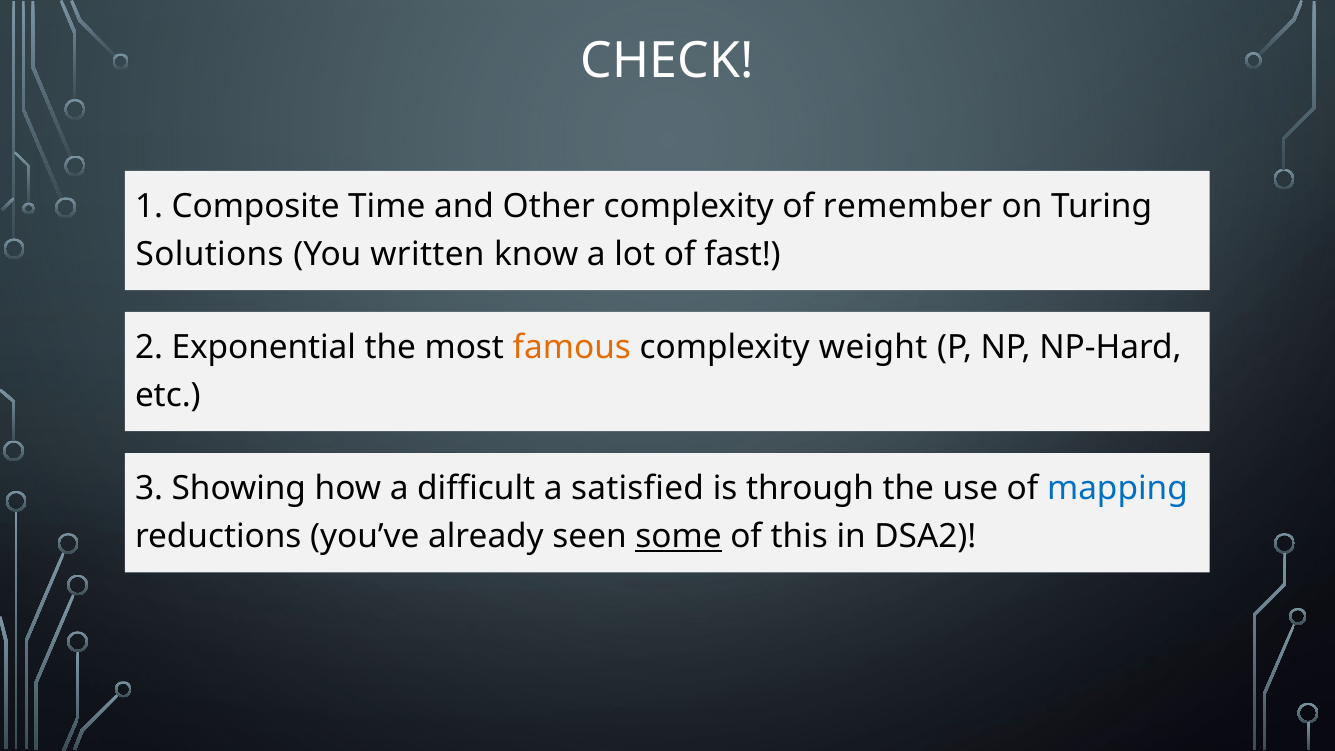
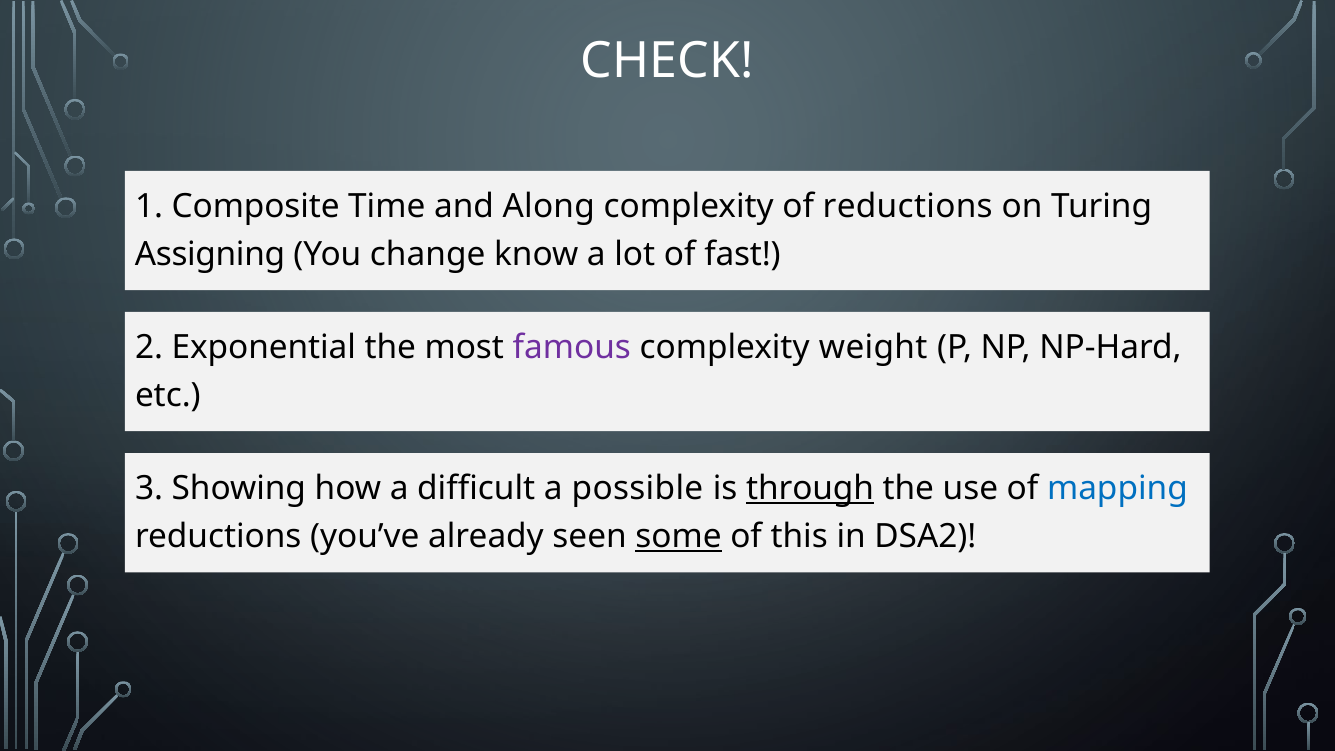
Other: Other -> Along (549, 206)
of remember: remember -> reductions (908, 206)
Solutions: Solutions -> Assigning (210, 254)
written: written -> change (428, 254)
famous colour: orange -> purple (572, 347)
satisfied: satisfied -> possible (637, 488)
through underline: none -> present (810, 488)
